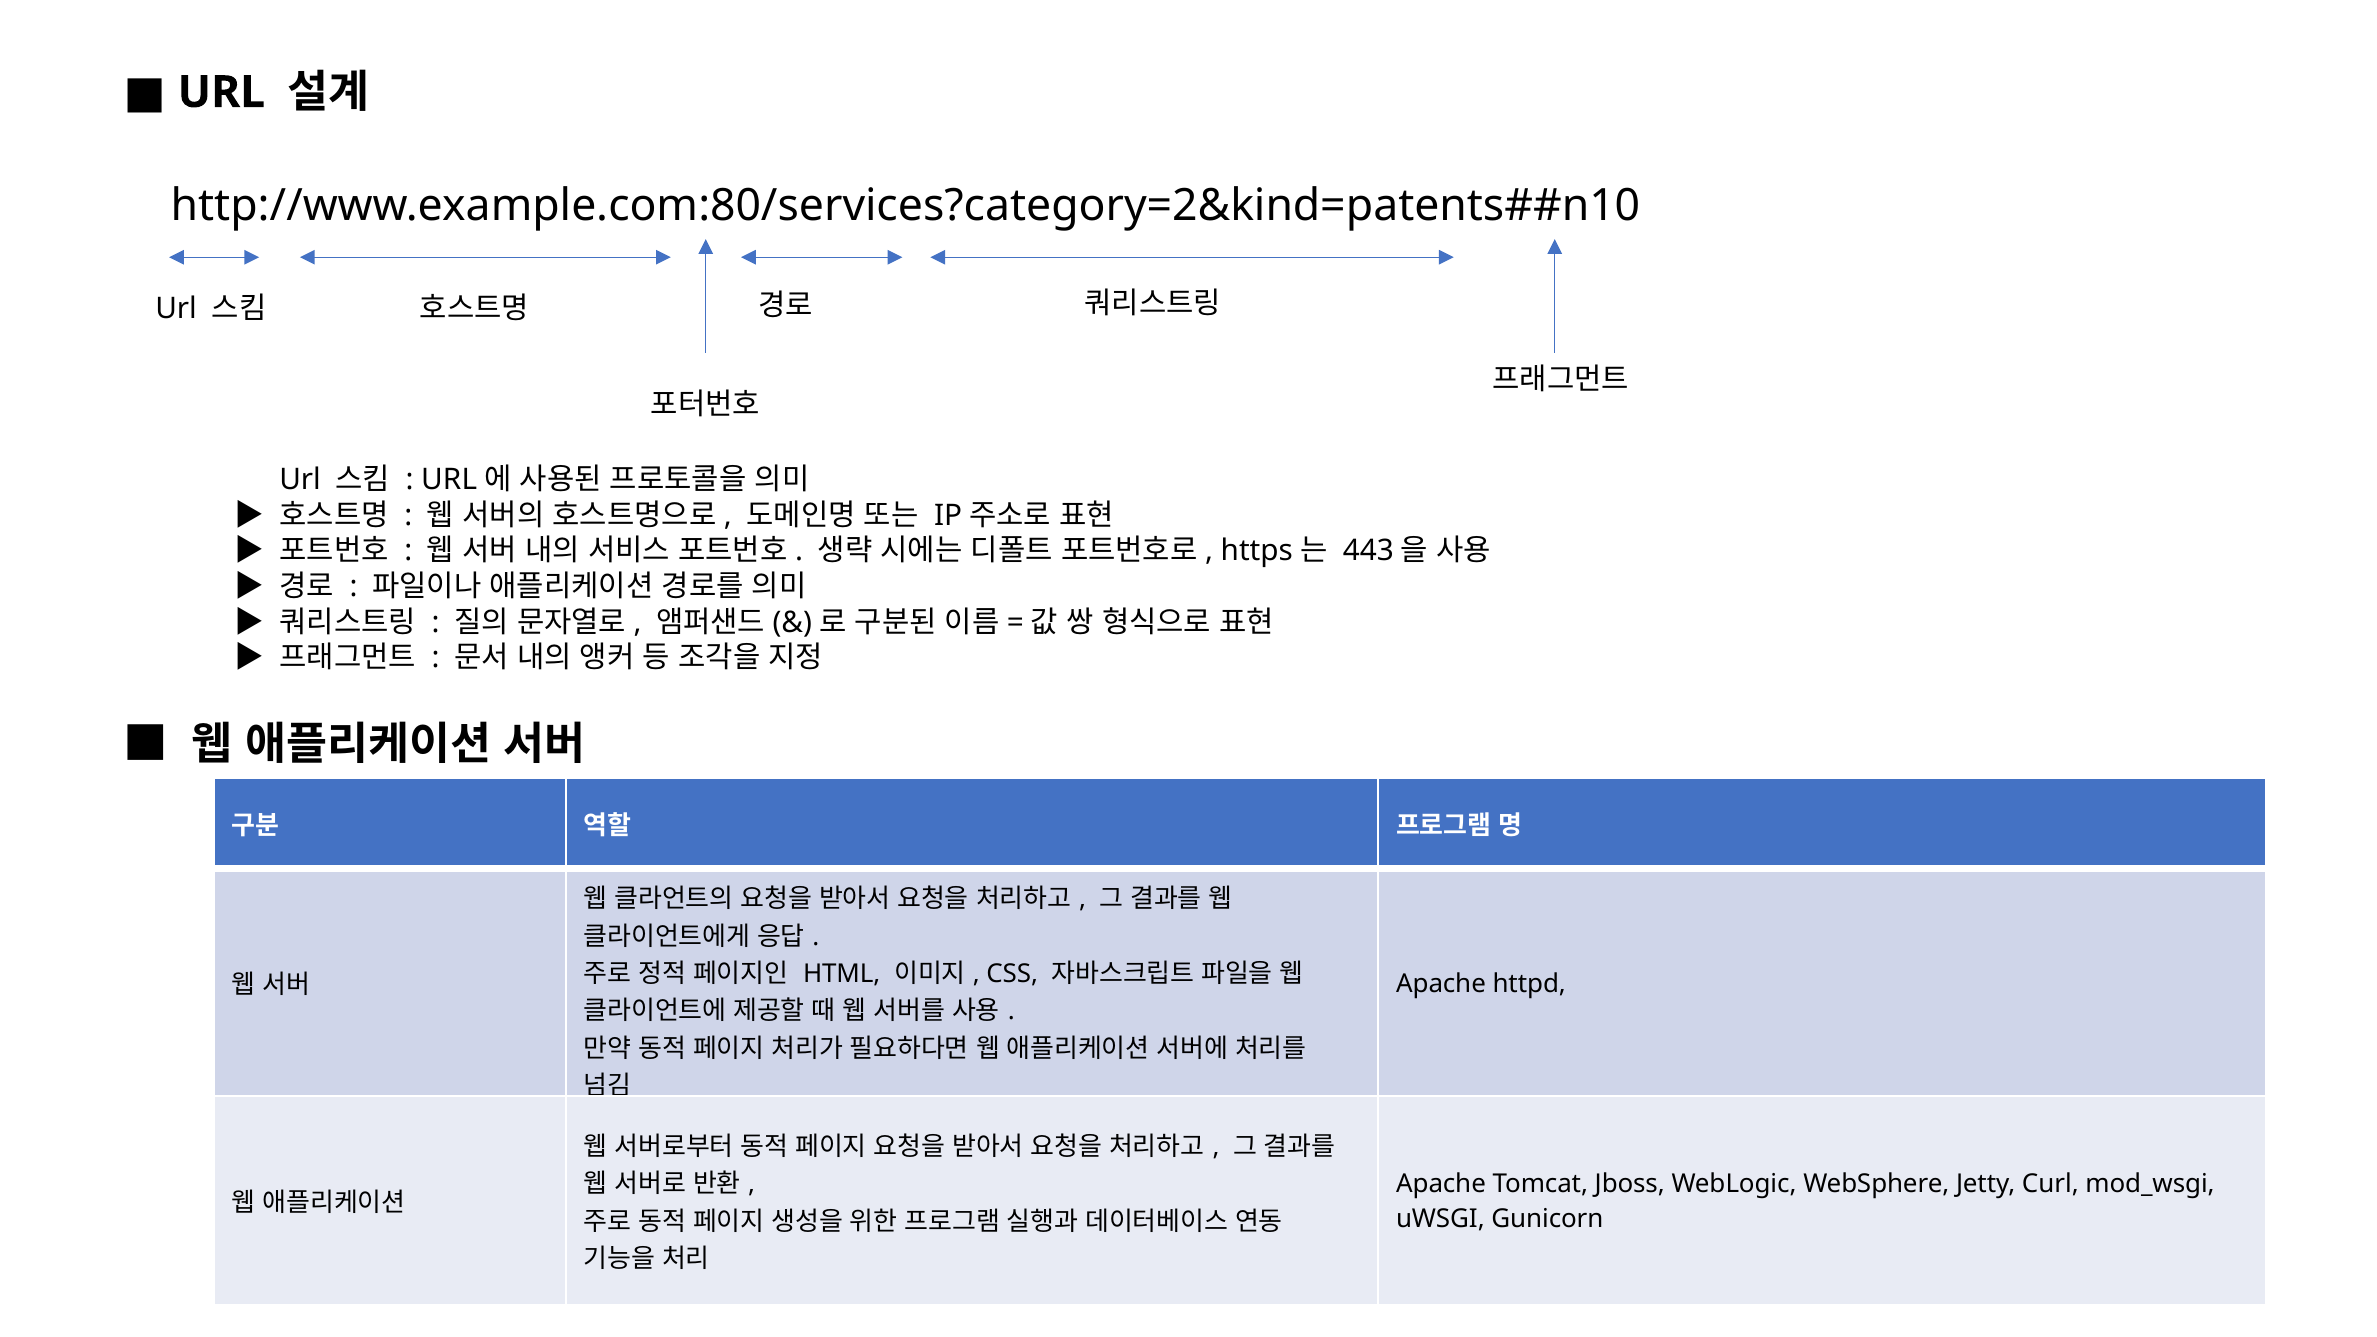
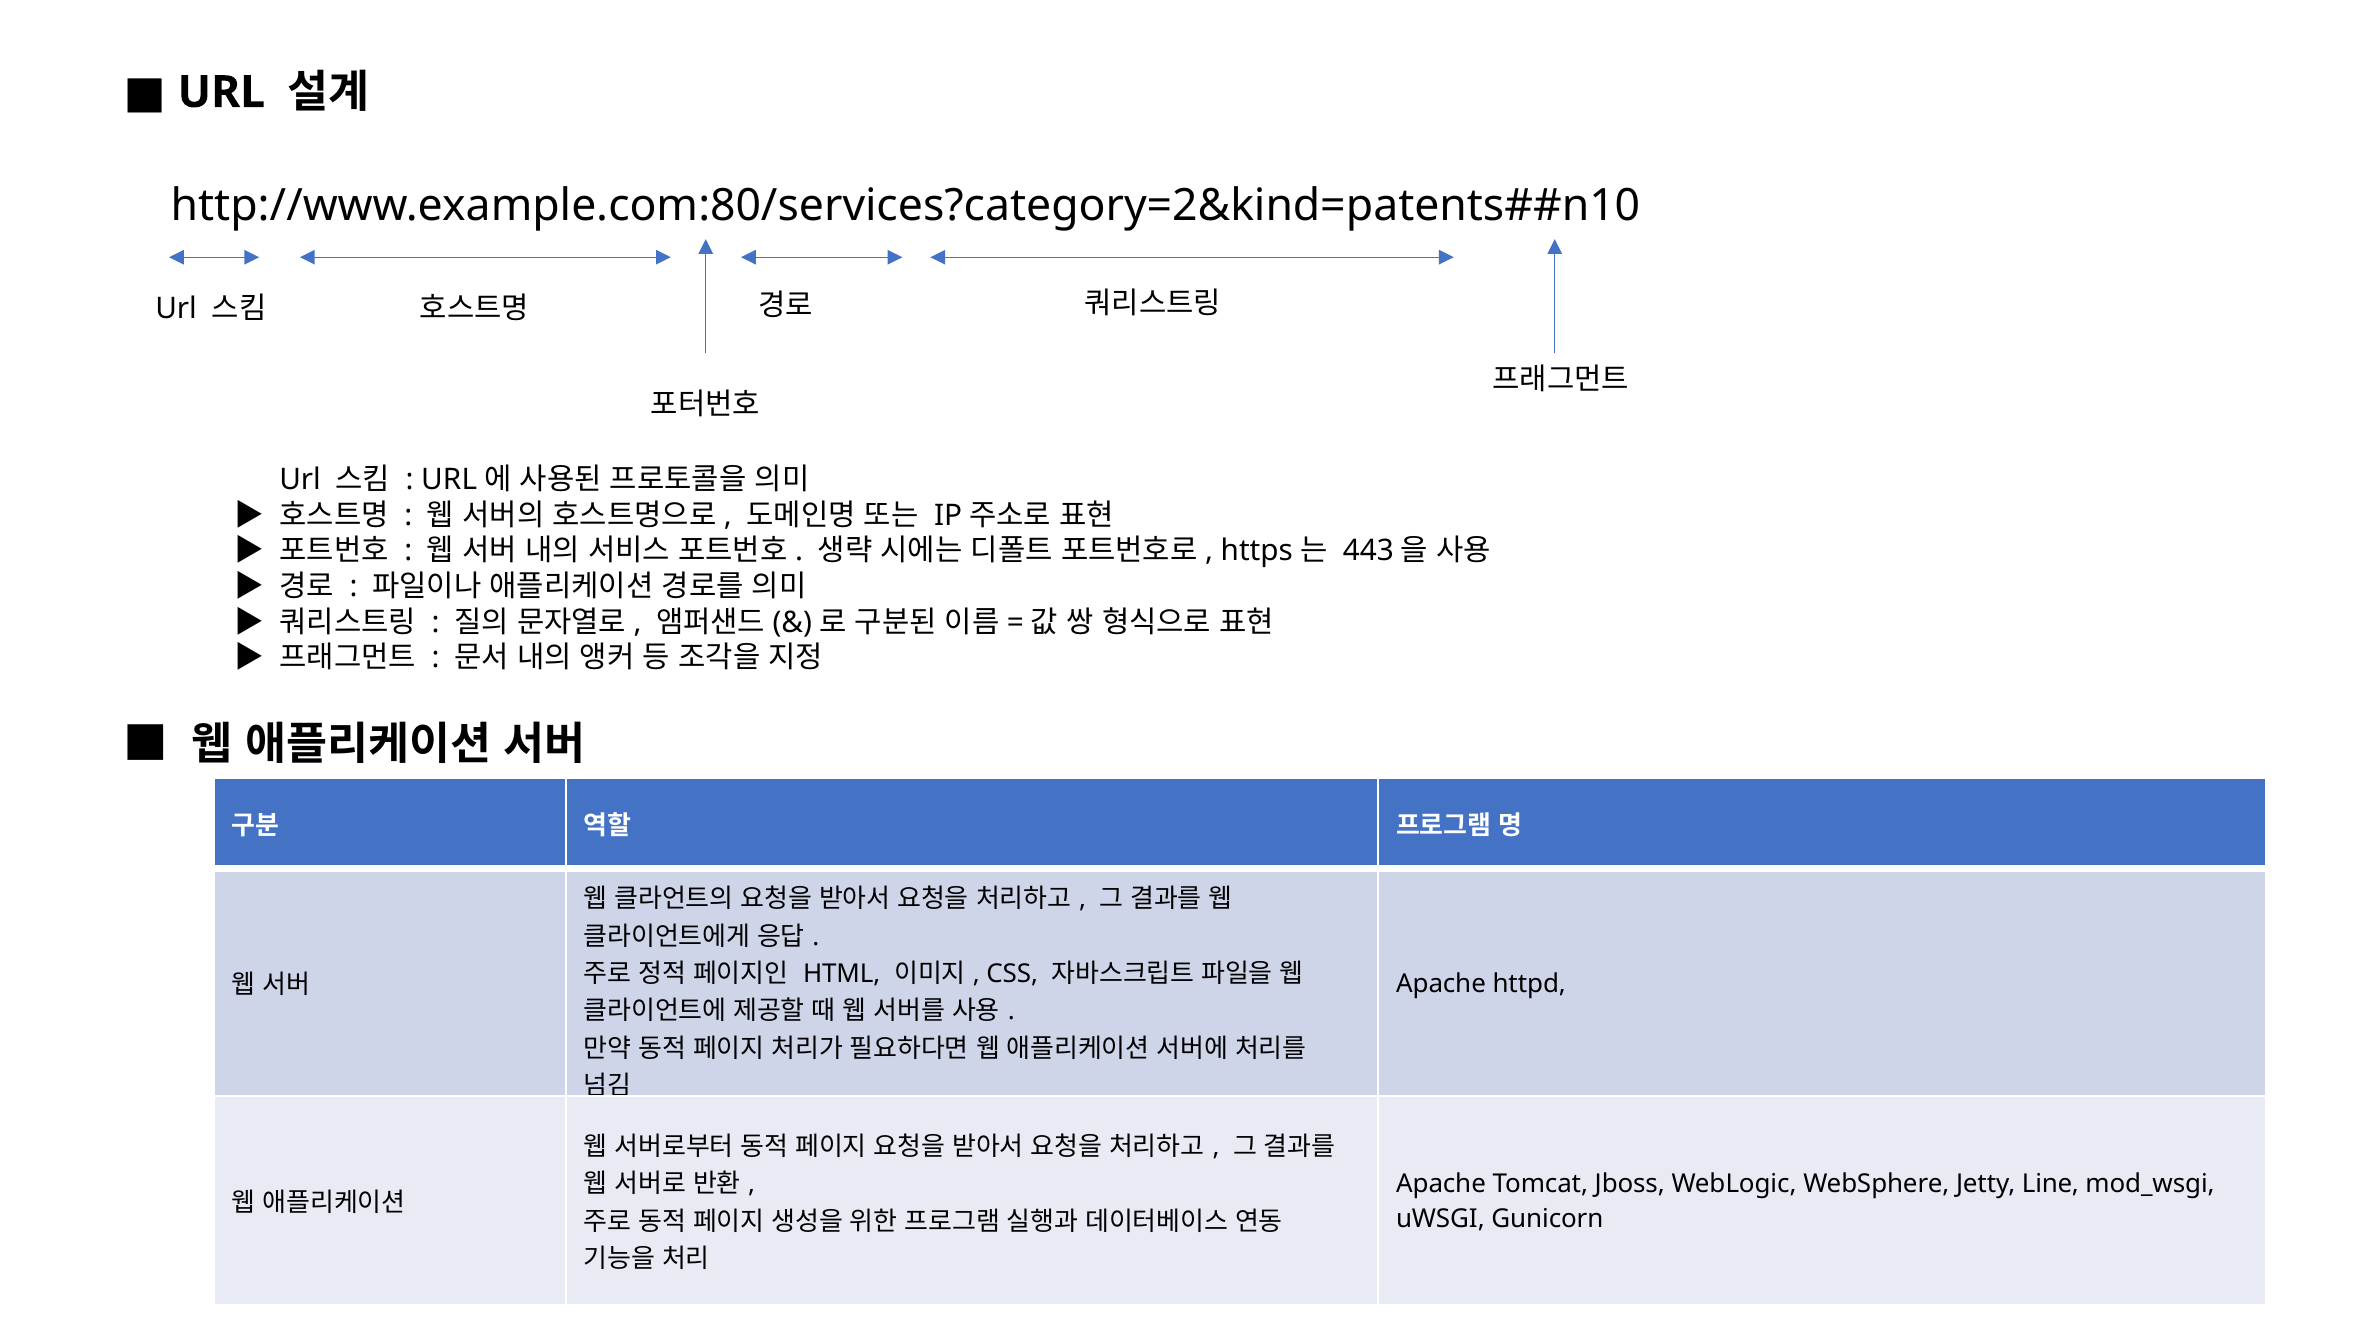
Curl: Curl -> Line (2050, 1184)
